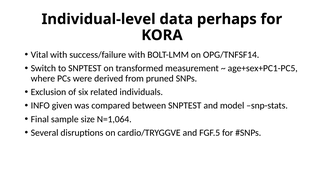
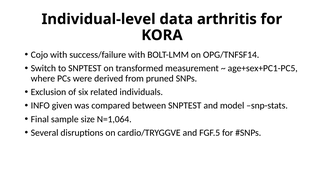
perhaps: perhaps -> arthritis (227, 19)
Vital: Vital -> Cojo (39, 55)
